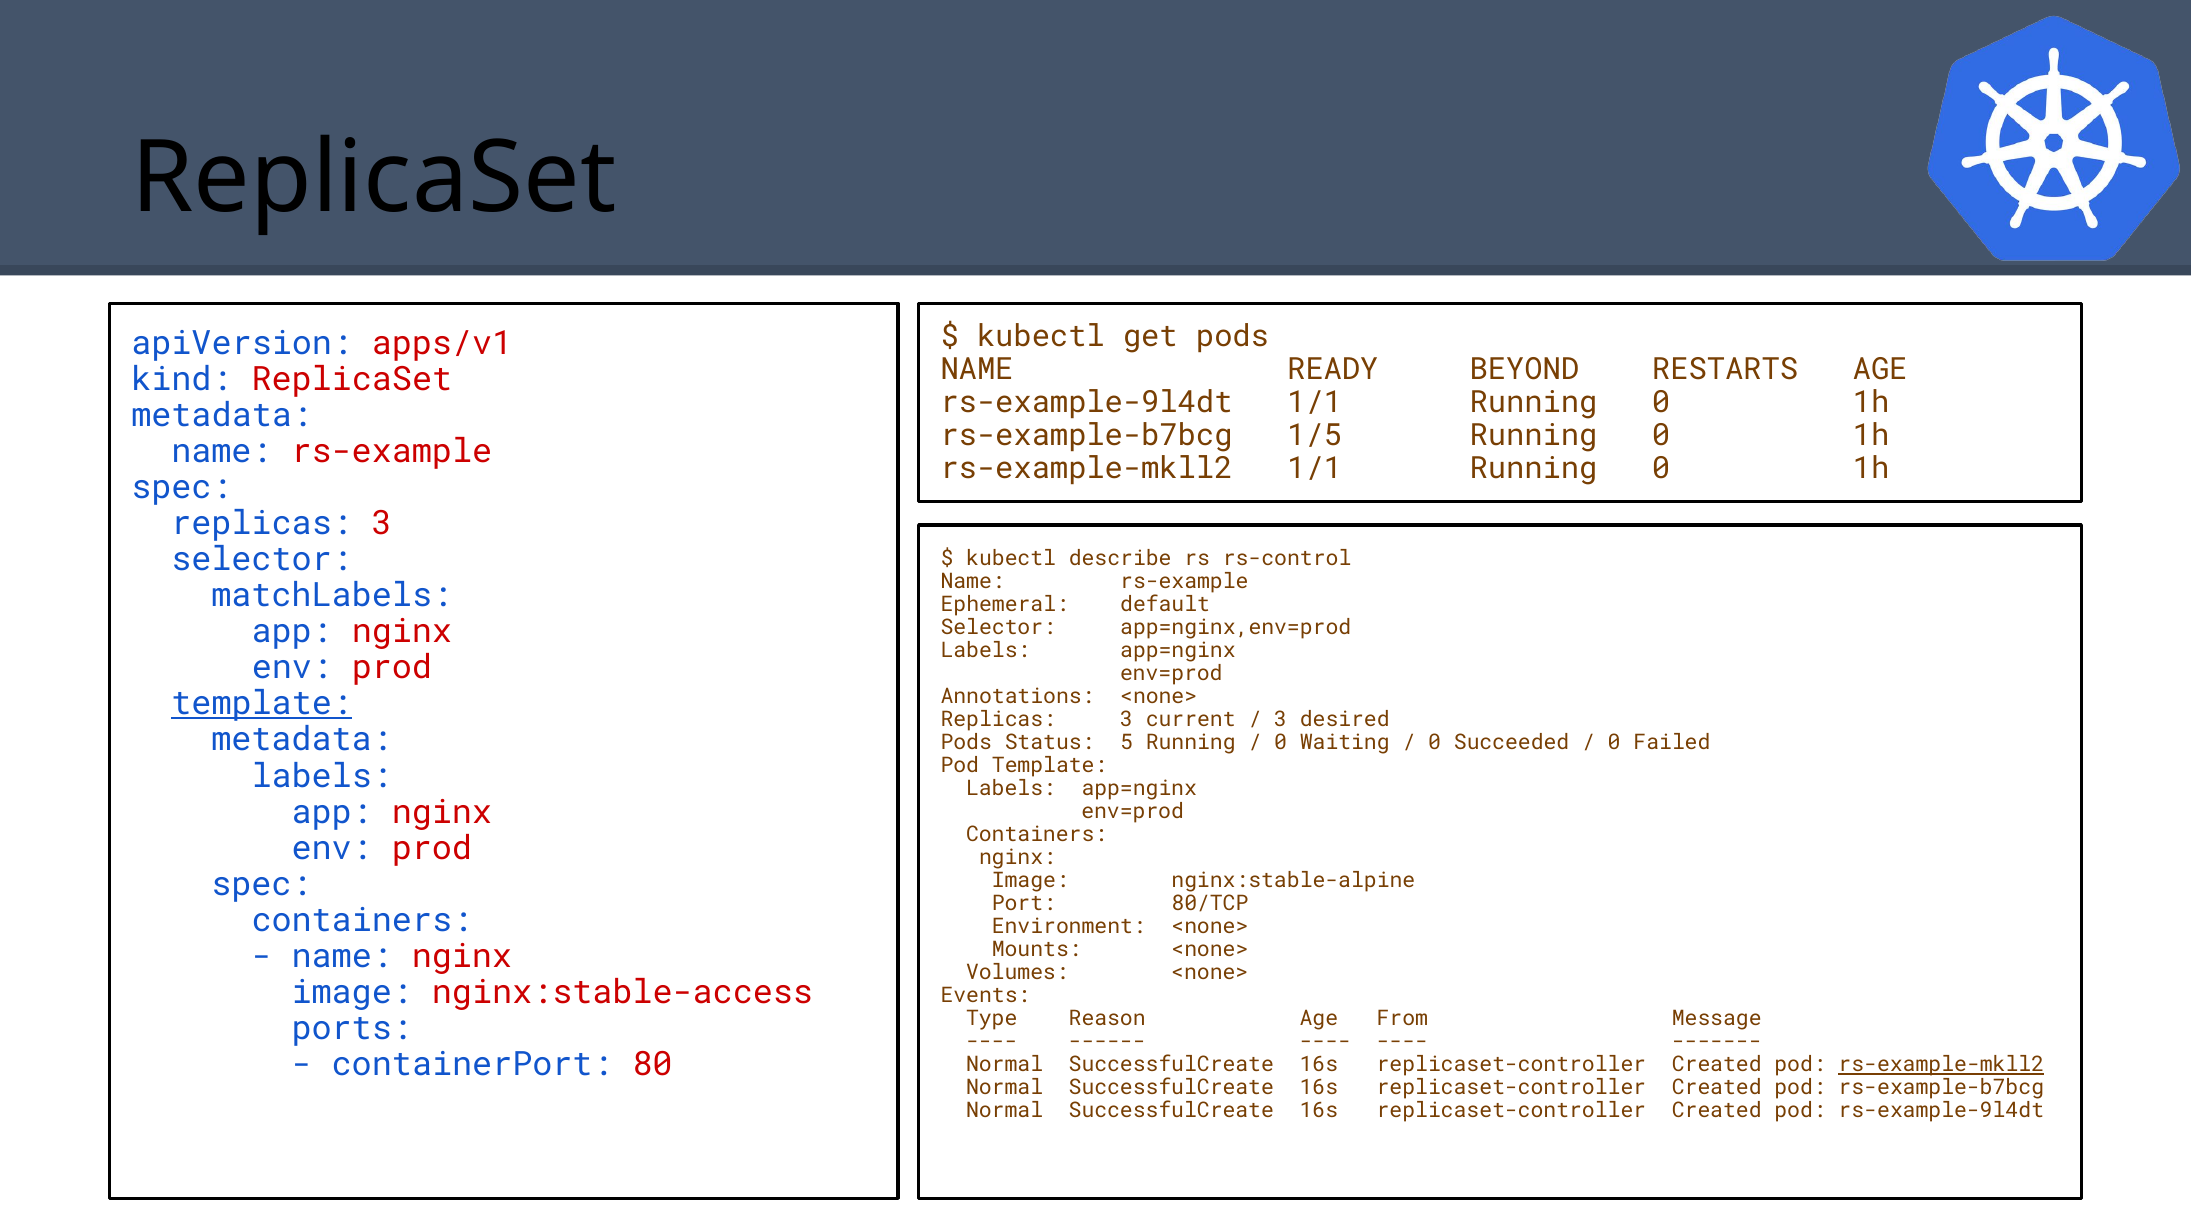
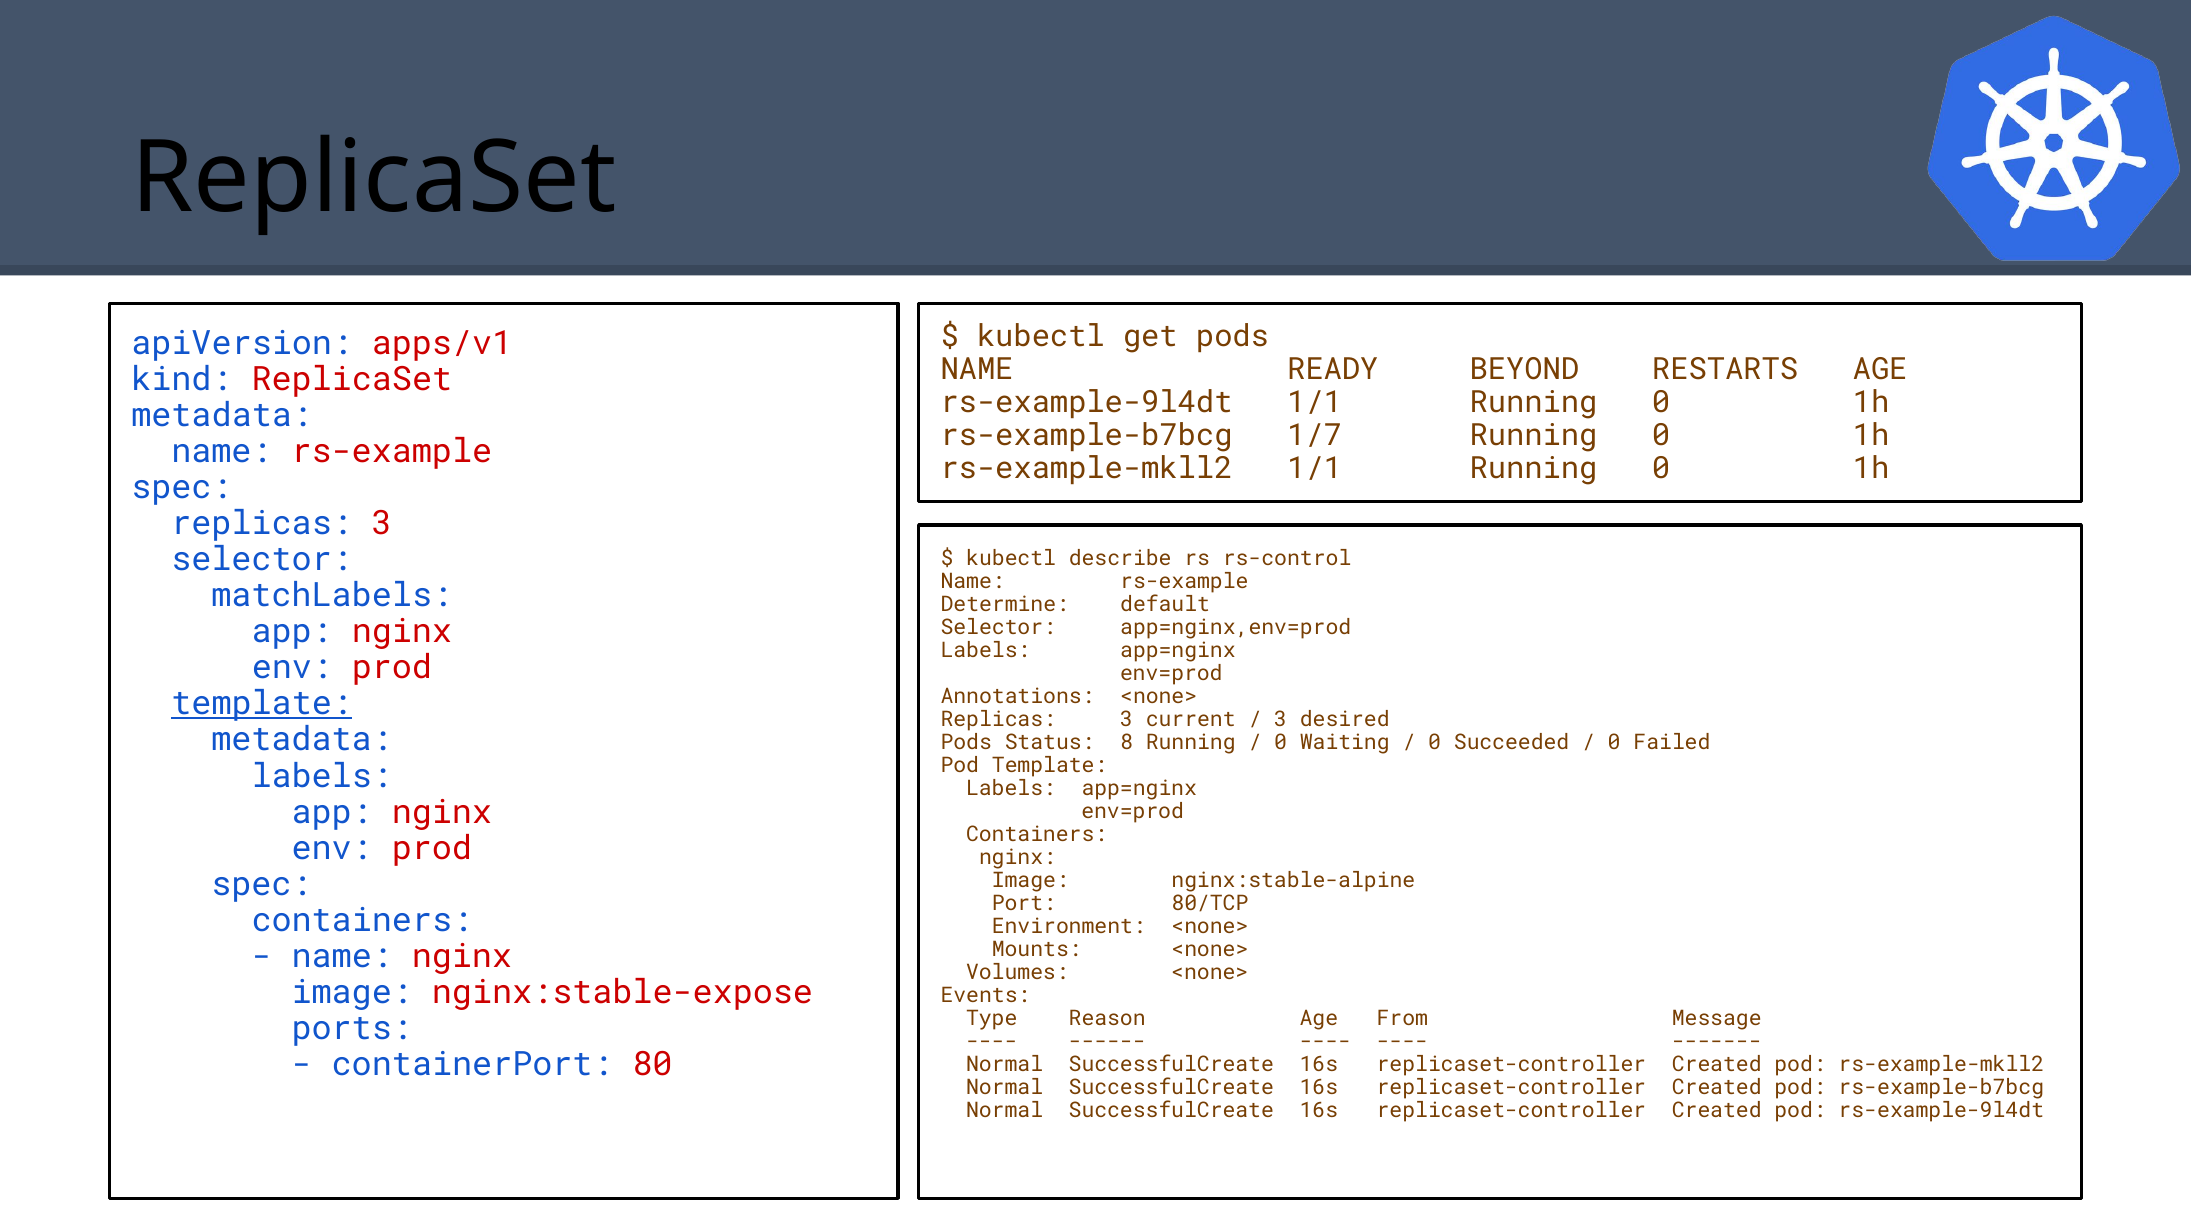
1/5: 1/5 -> 1/7 (1315, 435)
Ephemeral: Ephemeral -> Determine (1005, 605)
5: 5 -> 8 (1127, 743)
nginx:stable-access: nginx:stable-access -> nginx:stable-expose (623, 993)
rs-example-mkll2 underline: present -> none (1941, 1065)
